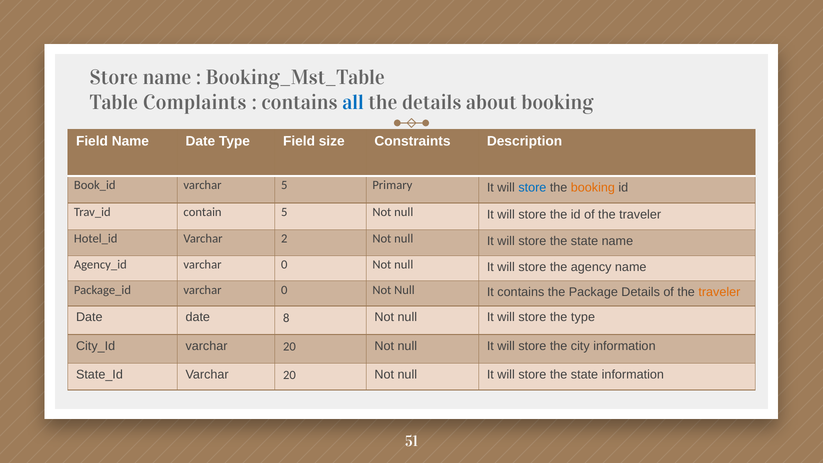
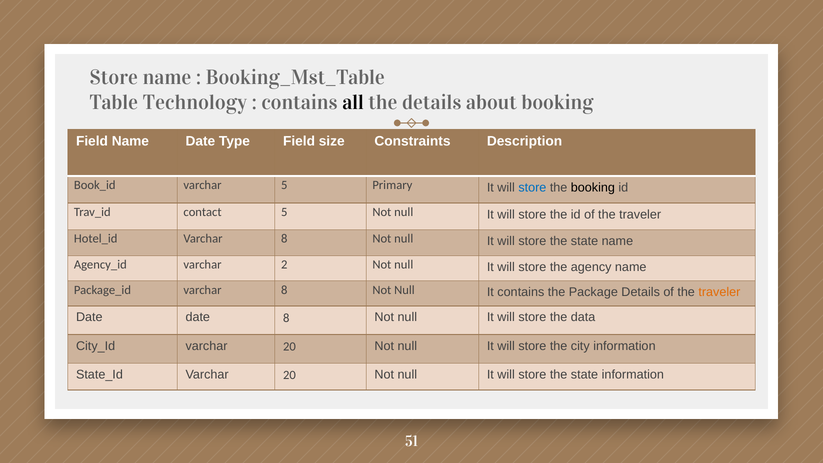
Complaints: Complaints -> Technology (195, 102)
all colour: blue -> black (353, 102)
booking colour: orange -> black (593, 188)
contain: contain -> contact (203, 212)
2: 2 -> 8 (284, 239)
0: 0 -> 2 (284, 265)
0: 0 -> 8 (284, 290)
the type: type -> data (583, 317)
